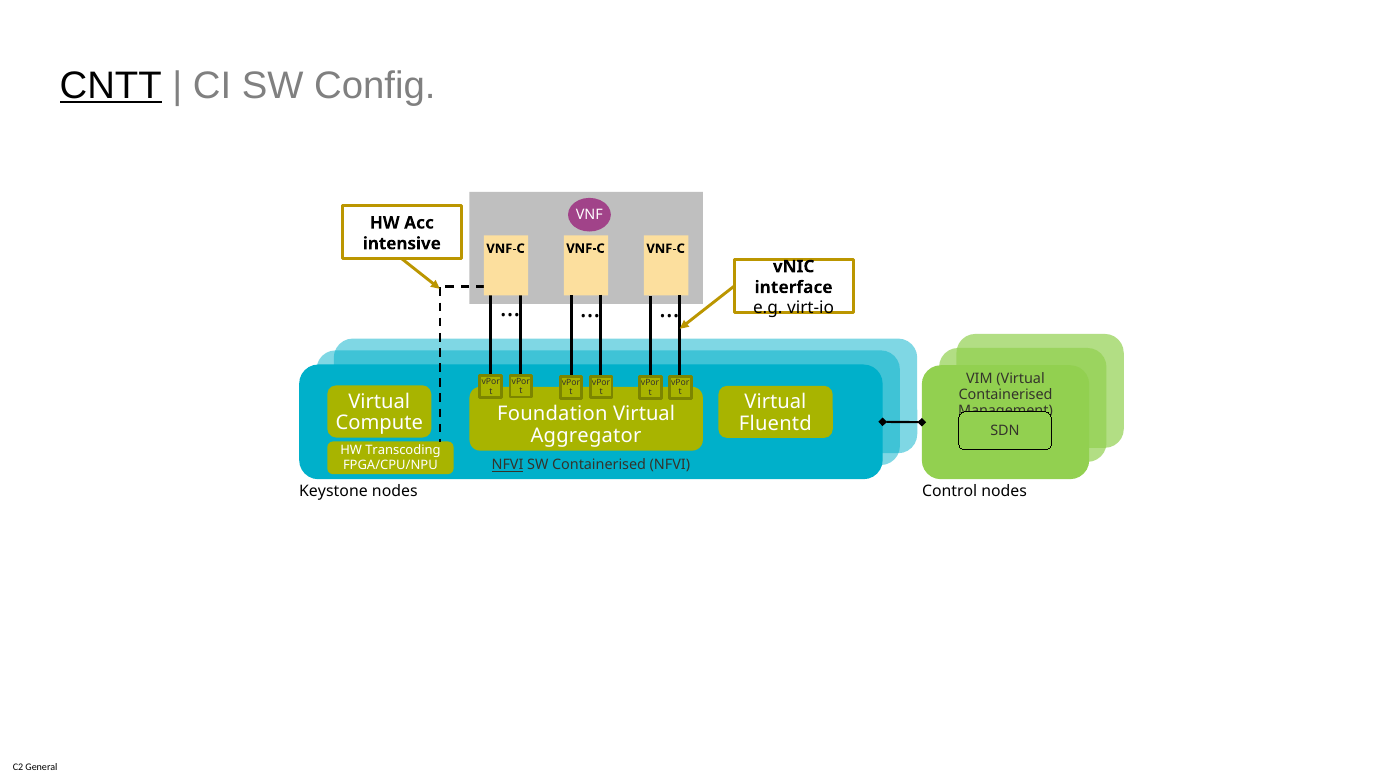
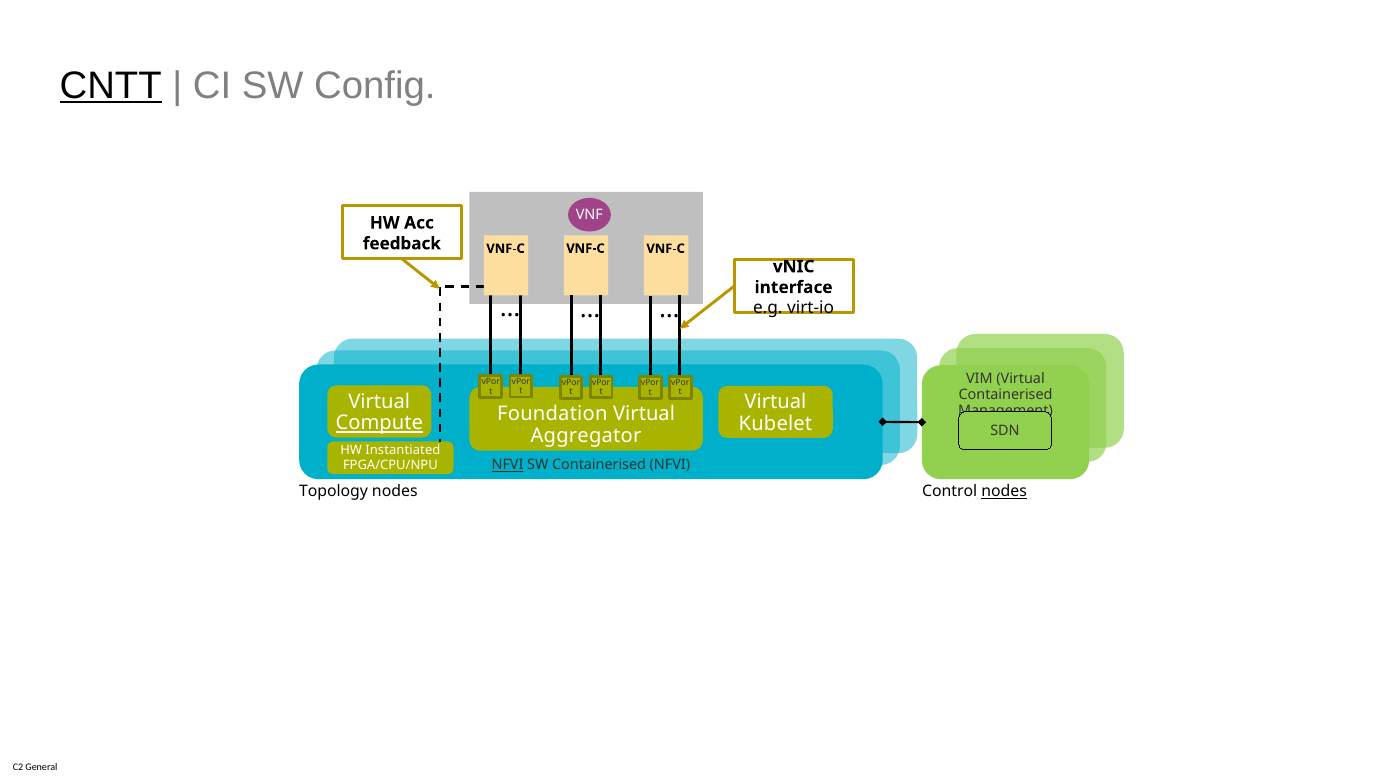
intensive: intensive -> feedback (402, 244)
Compute underline: none -> present (379, 423)
Fluentd: Fluentd -> Kubelet (775, 424)
Transcoding: Transcoding -> Instantiated (403, 451)
nodes underline: none -> present (1004, 492)
Keystone: Keystone -> Topology (334, 492)
